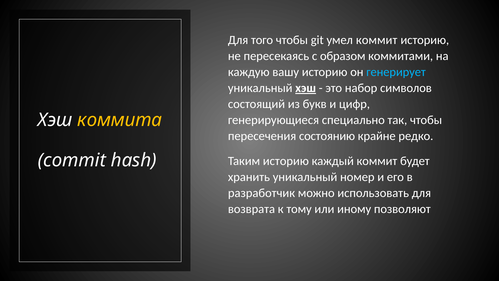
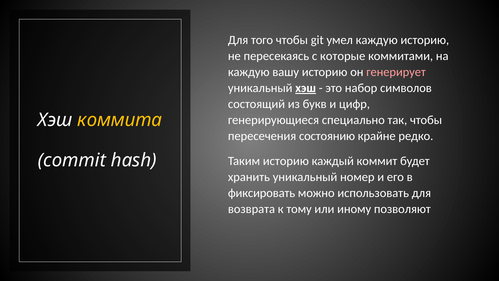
умел коммит: коммит -> каждую (377, 40)
образом: образом -> которые (343, 56)
генерирует colour: light blue -> pink (396, 72)
разработчик: разработчик -> фиксировать (262, 193)
